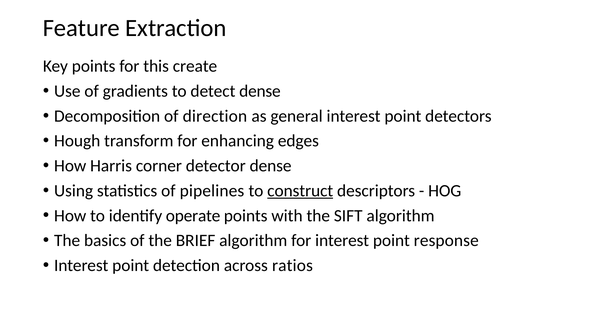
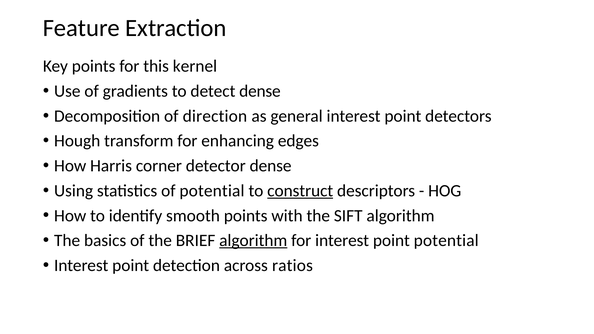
create: create -> kernel (195, 66)
of pipelines: pipelines -> potential (212, 191)
operate: operate -> smooth (193, 216)
algorithm underline: none -> present (253, 241)
point response: response -> potential (446, 241)
